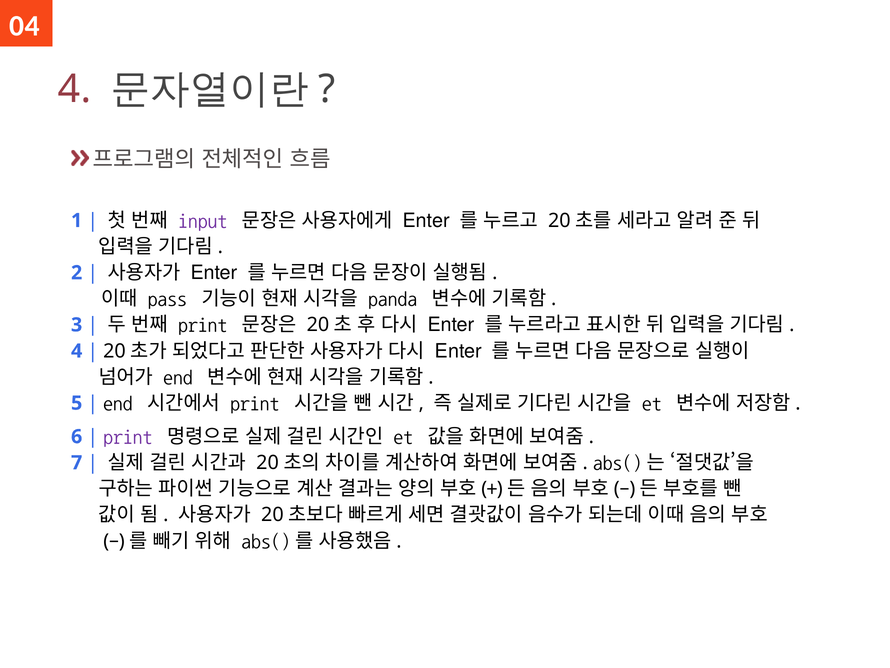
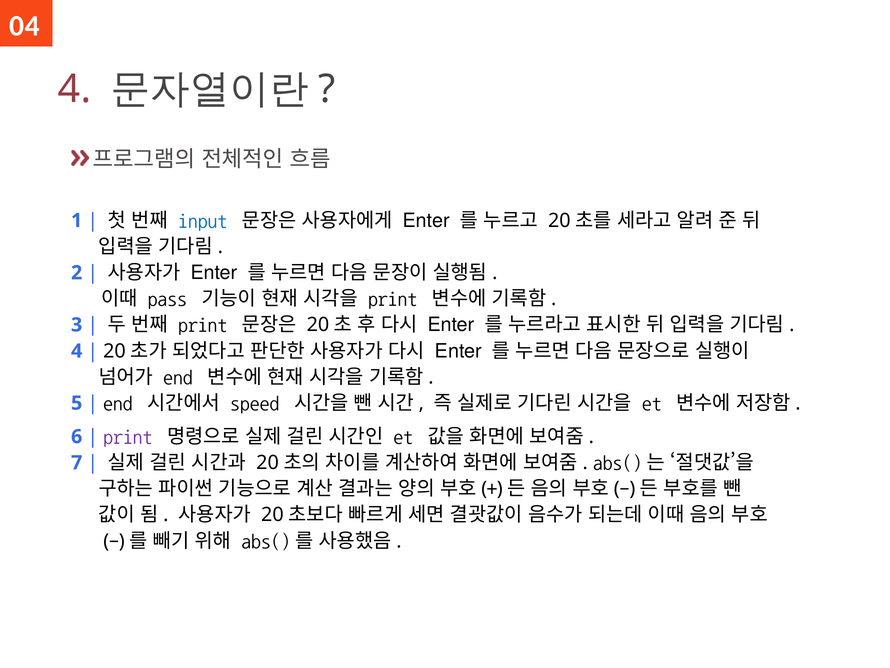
input colour: purple -> blue (203, 220)
panda: panda -> print (393, 299)
print: print -> speed (255, 403)
